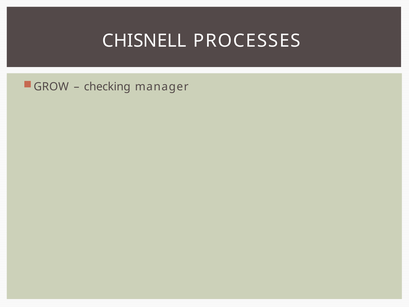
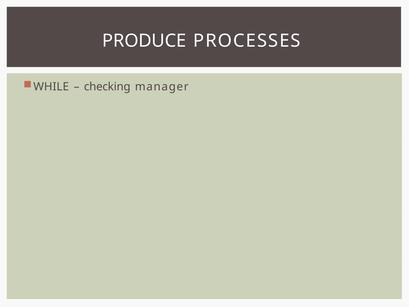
CHISNELL: CHISNELL -> PRODUCE (144, 41)
GROW: GROW -> WHILE (51, 87)
